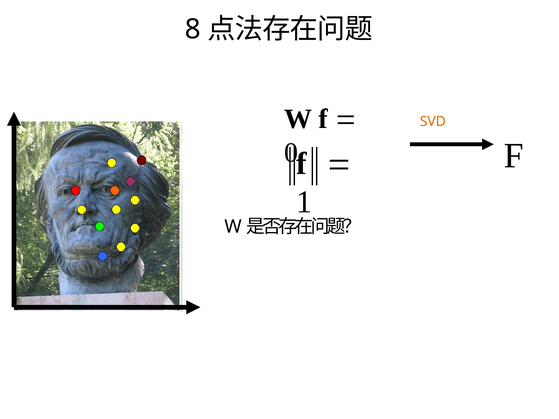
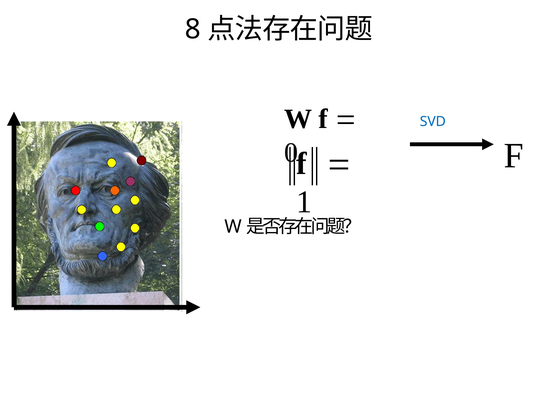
SVD colour: orange -> blue (433, 122)
